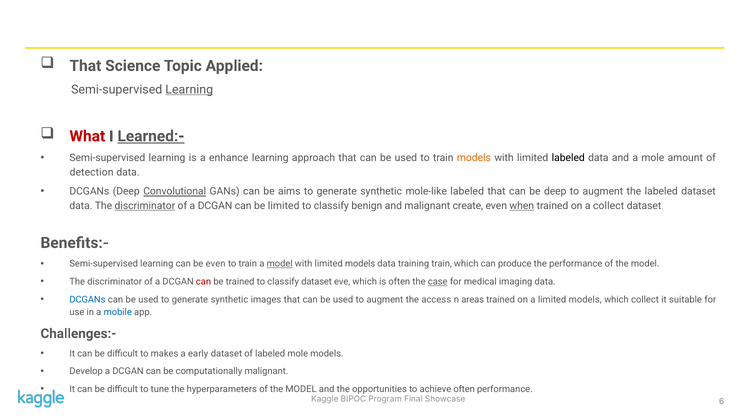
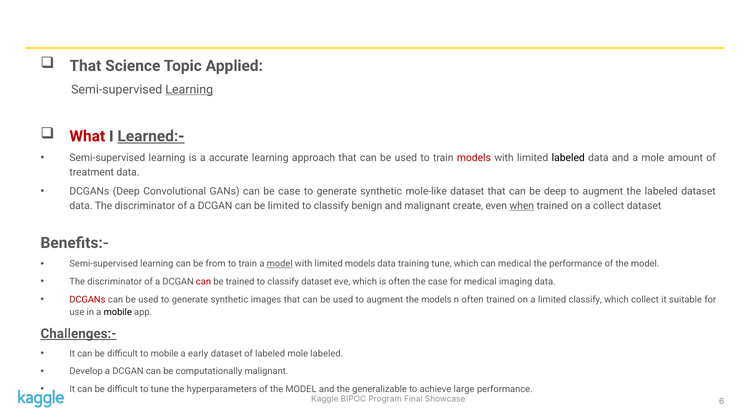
enhance: enhance -> accurate (229, 158)
models colour: orange -> red (474, 158)
detection: detection -> treatment (92, 173)
Convolutional underline: present -> none (175, 192)
be aims: aims -> case (289, 192)
mole-like labeled: labeled -> dataset (467, 192)
discriminator underline: present -> none (145, 206)
be even: even -> from (216, 264)
training train: train -> tune (442, 264)
can produce: produce -> medical (515, 264)
case underline: present -> none (438, 282)
DCGANs colour: blue -> red (87, 300)
the access: access -> models (436, 300)
n areas: areas -> often (473, 300)
a limited models: models -> classify (585, 300)
mobile colour: blue -> black (118, 313)
Challenges:- underline: none -> present (79, 334)
to makes: makes -> mobile (165, 354)
mole models: models -> labeled (327, 354)
opportunities: opportunities -> generalizable (380, 390)
achieve often: often -> large (464, 390)
